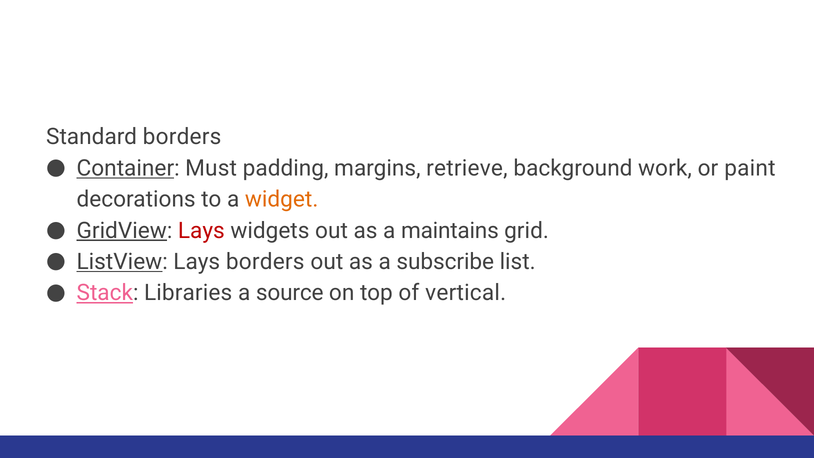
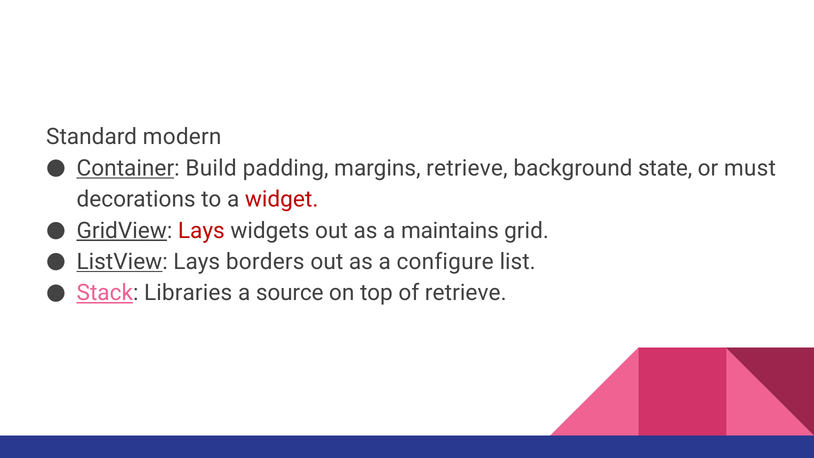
Standard borders: borders -> modern (182, 137)
Must: Must -> Build (211, 168)
work: work -> state (665, 168)
paint: paint -> must (750, 168)
widget colour: orange -> red (282, 199)
subscribe: subscribe -> configure (445, 262)
of vertical: vertical -> retrieve (466, 293)
